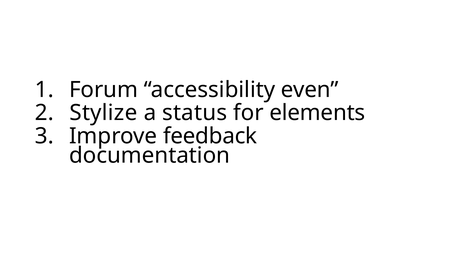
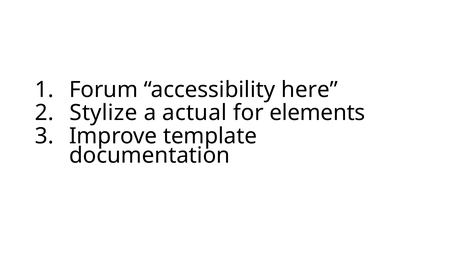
even: even -> here (309, 90)
status: status -> actual (195, 113)
feedback: feedback -> template (210, 136)
